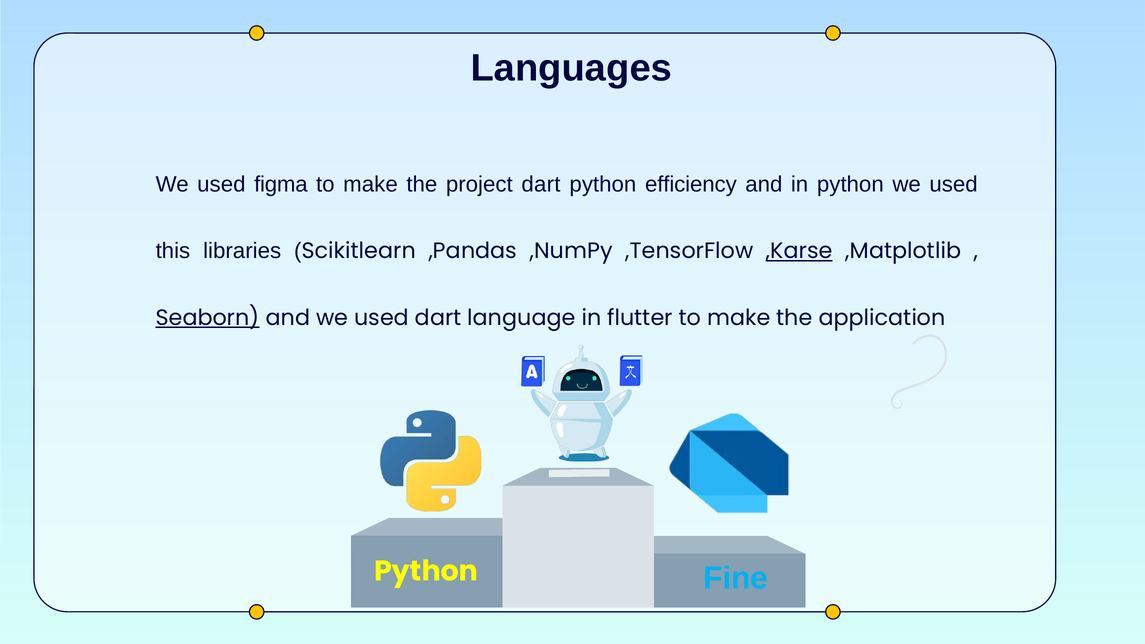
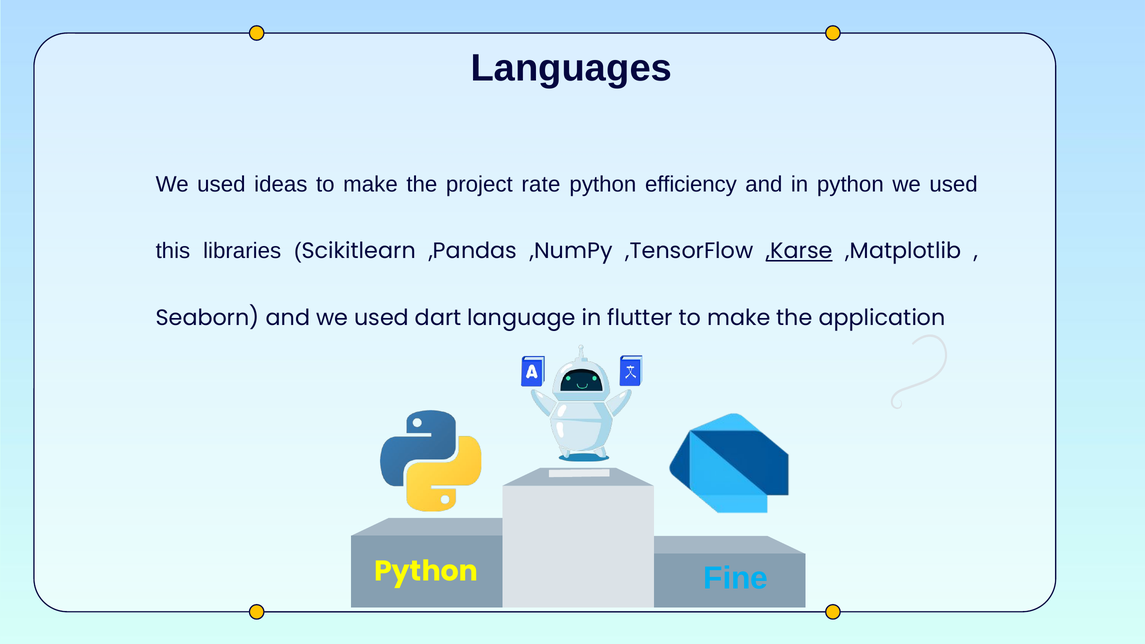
figma: figma -> ideas (281, 184)
project dart: dart -> rate (541, 184)
Seaborn underline: present -> none (208, 318)
